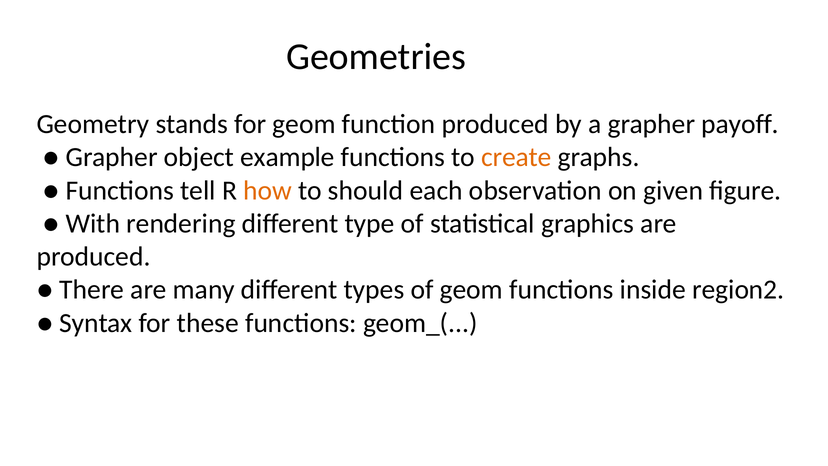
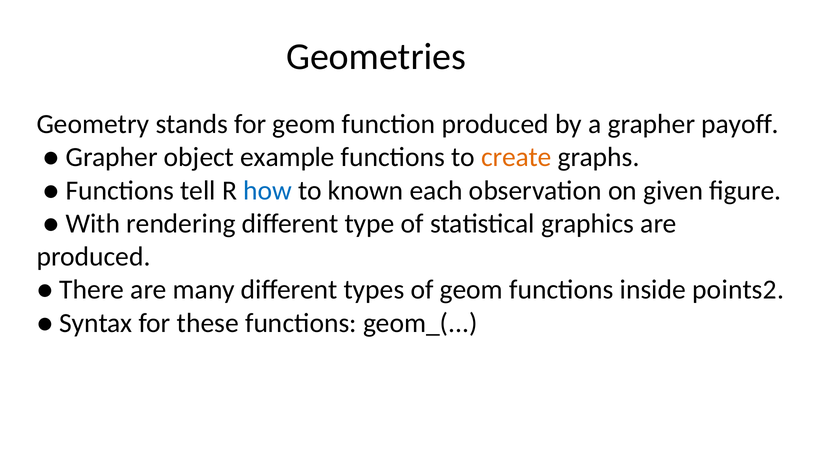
how colour: orange -> blue (268, 190)
should: should -> known (366, 190)
region2: region2 -> points2 (738, 290)
